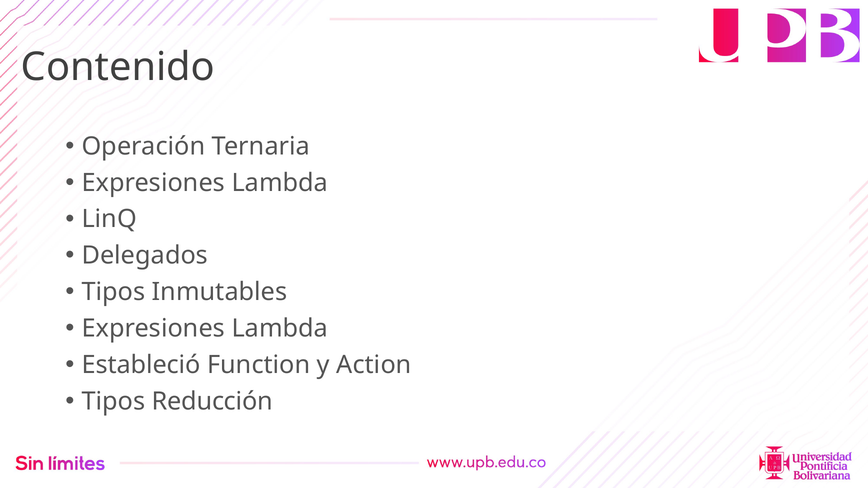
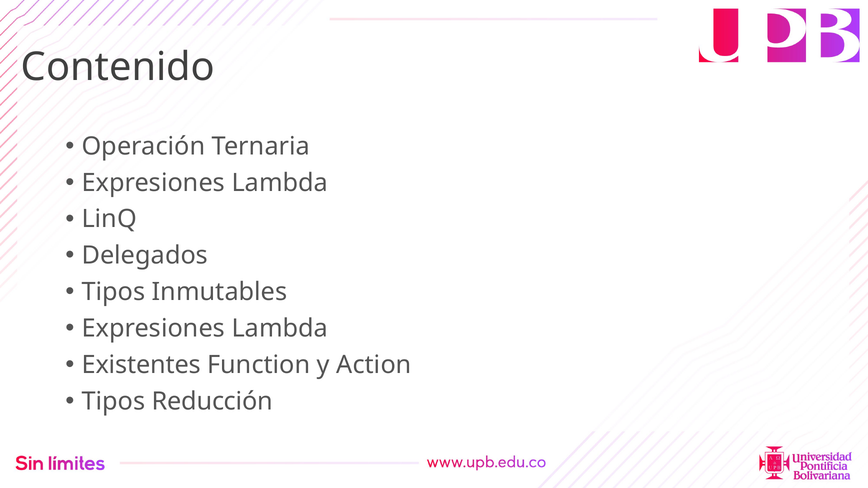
Estableció: Estableció -> Existentes (141, 365)
